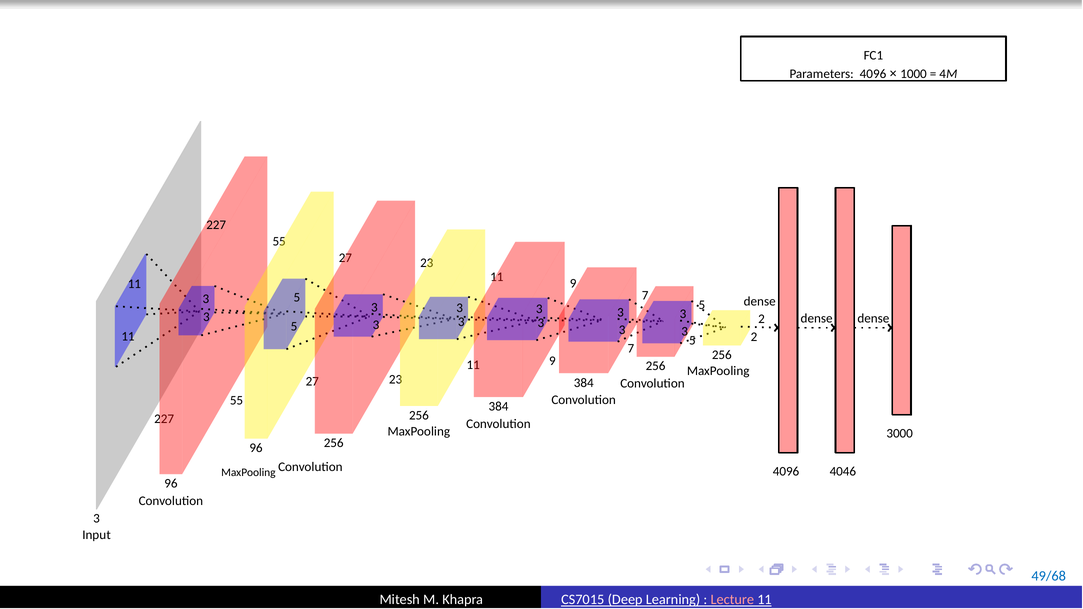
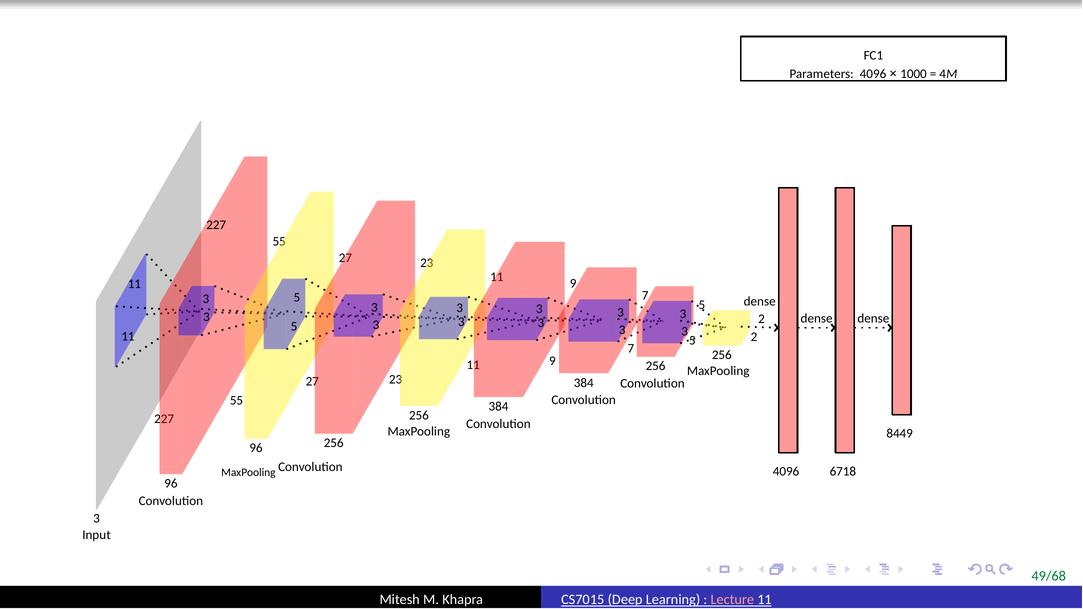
3000: 3000 -> 8449 (900, 434)
4046: 4046 -> 6718 (843, 472)
49/68 colour: blue -> green (1049, 576)
